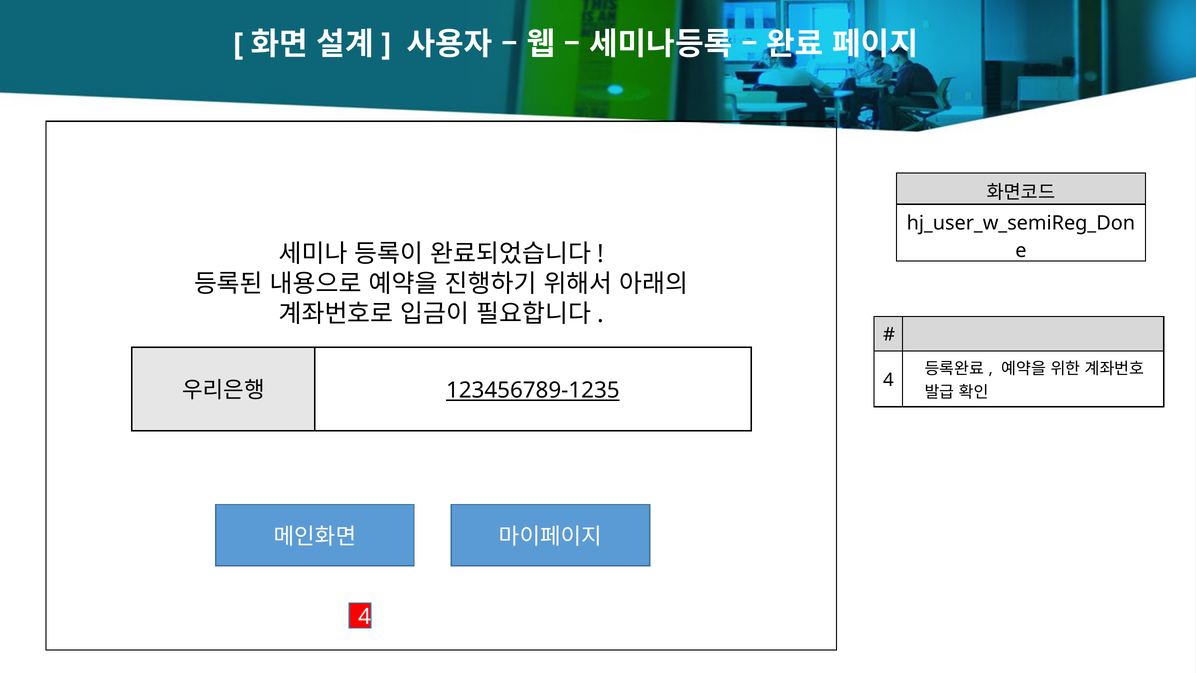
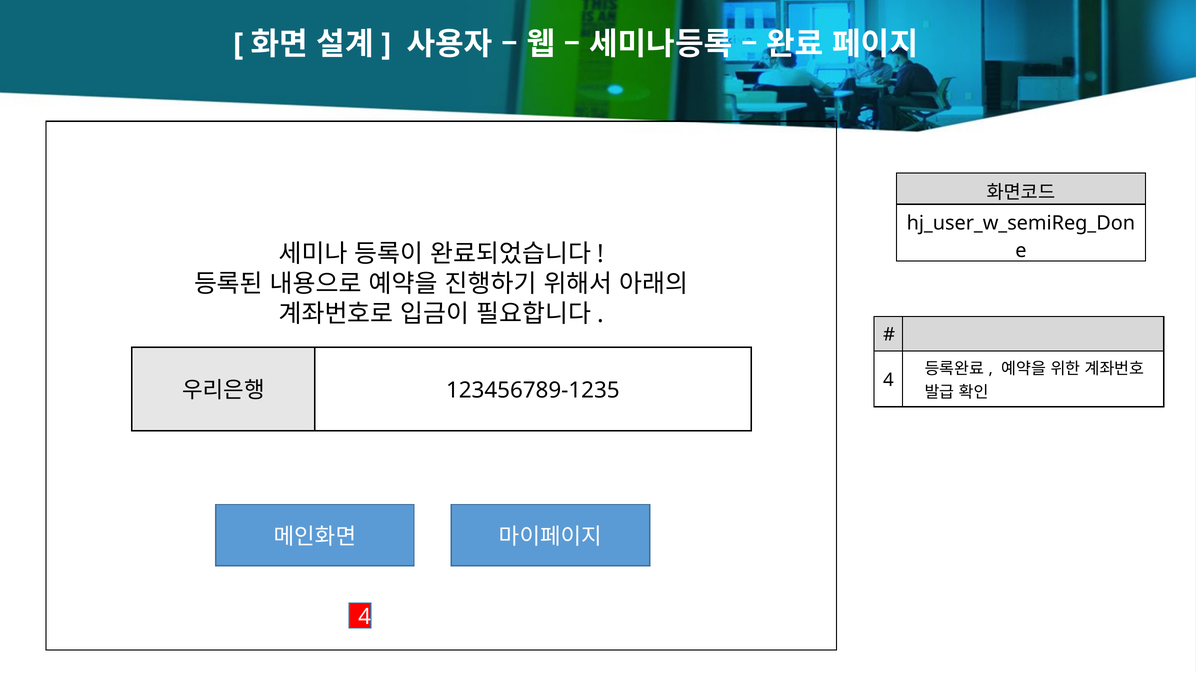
123456789-1235 underline: present -> none (533, 390)
